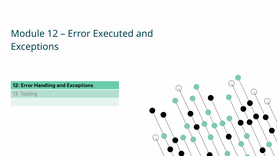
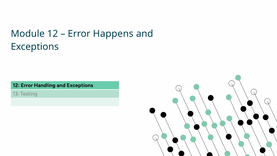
Executed: Executed -> Happens (113, 34)
